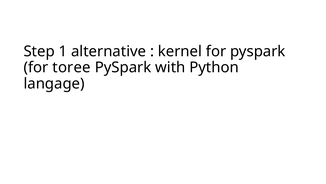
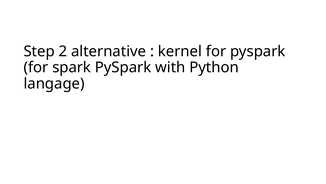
1: 1 -> 2 (63, 51)
toree: toree -> spark (72, 67)
